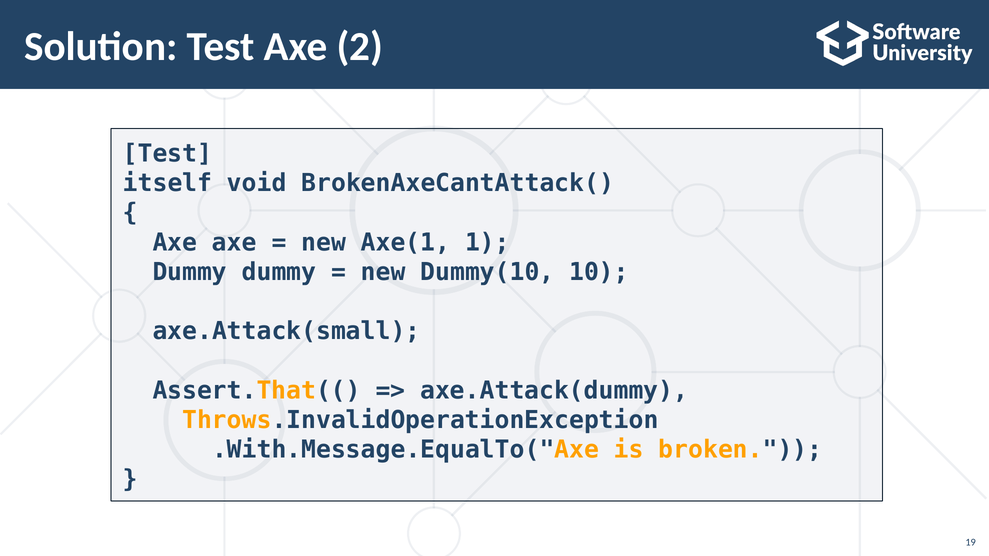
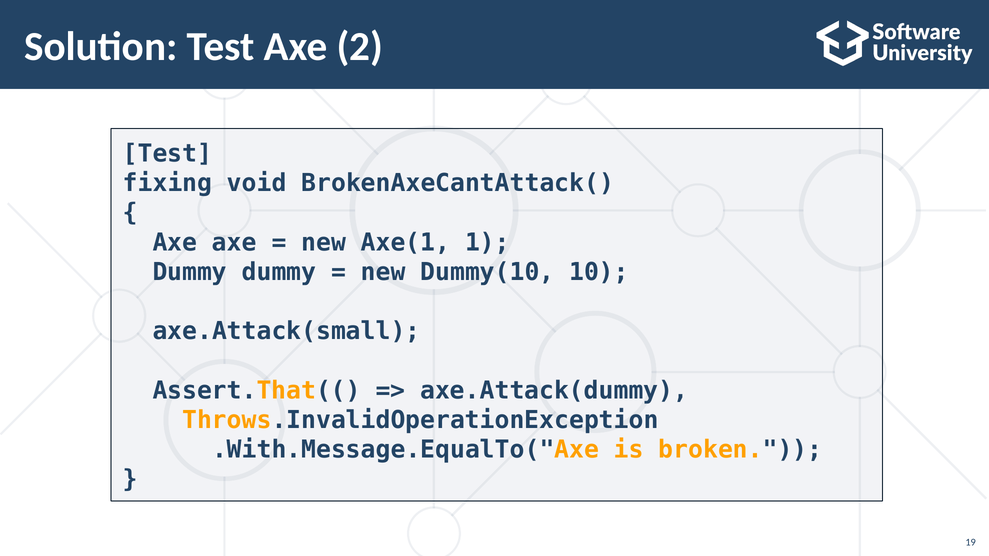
itself: itself -> fixing (168, 183)
